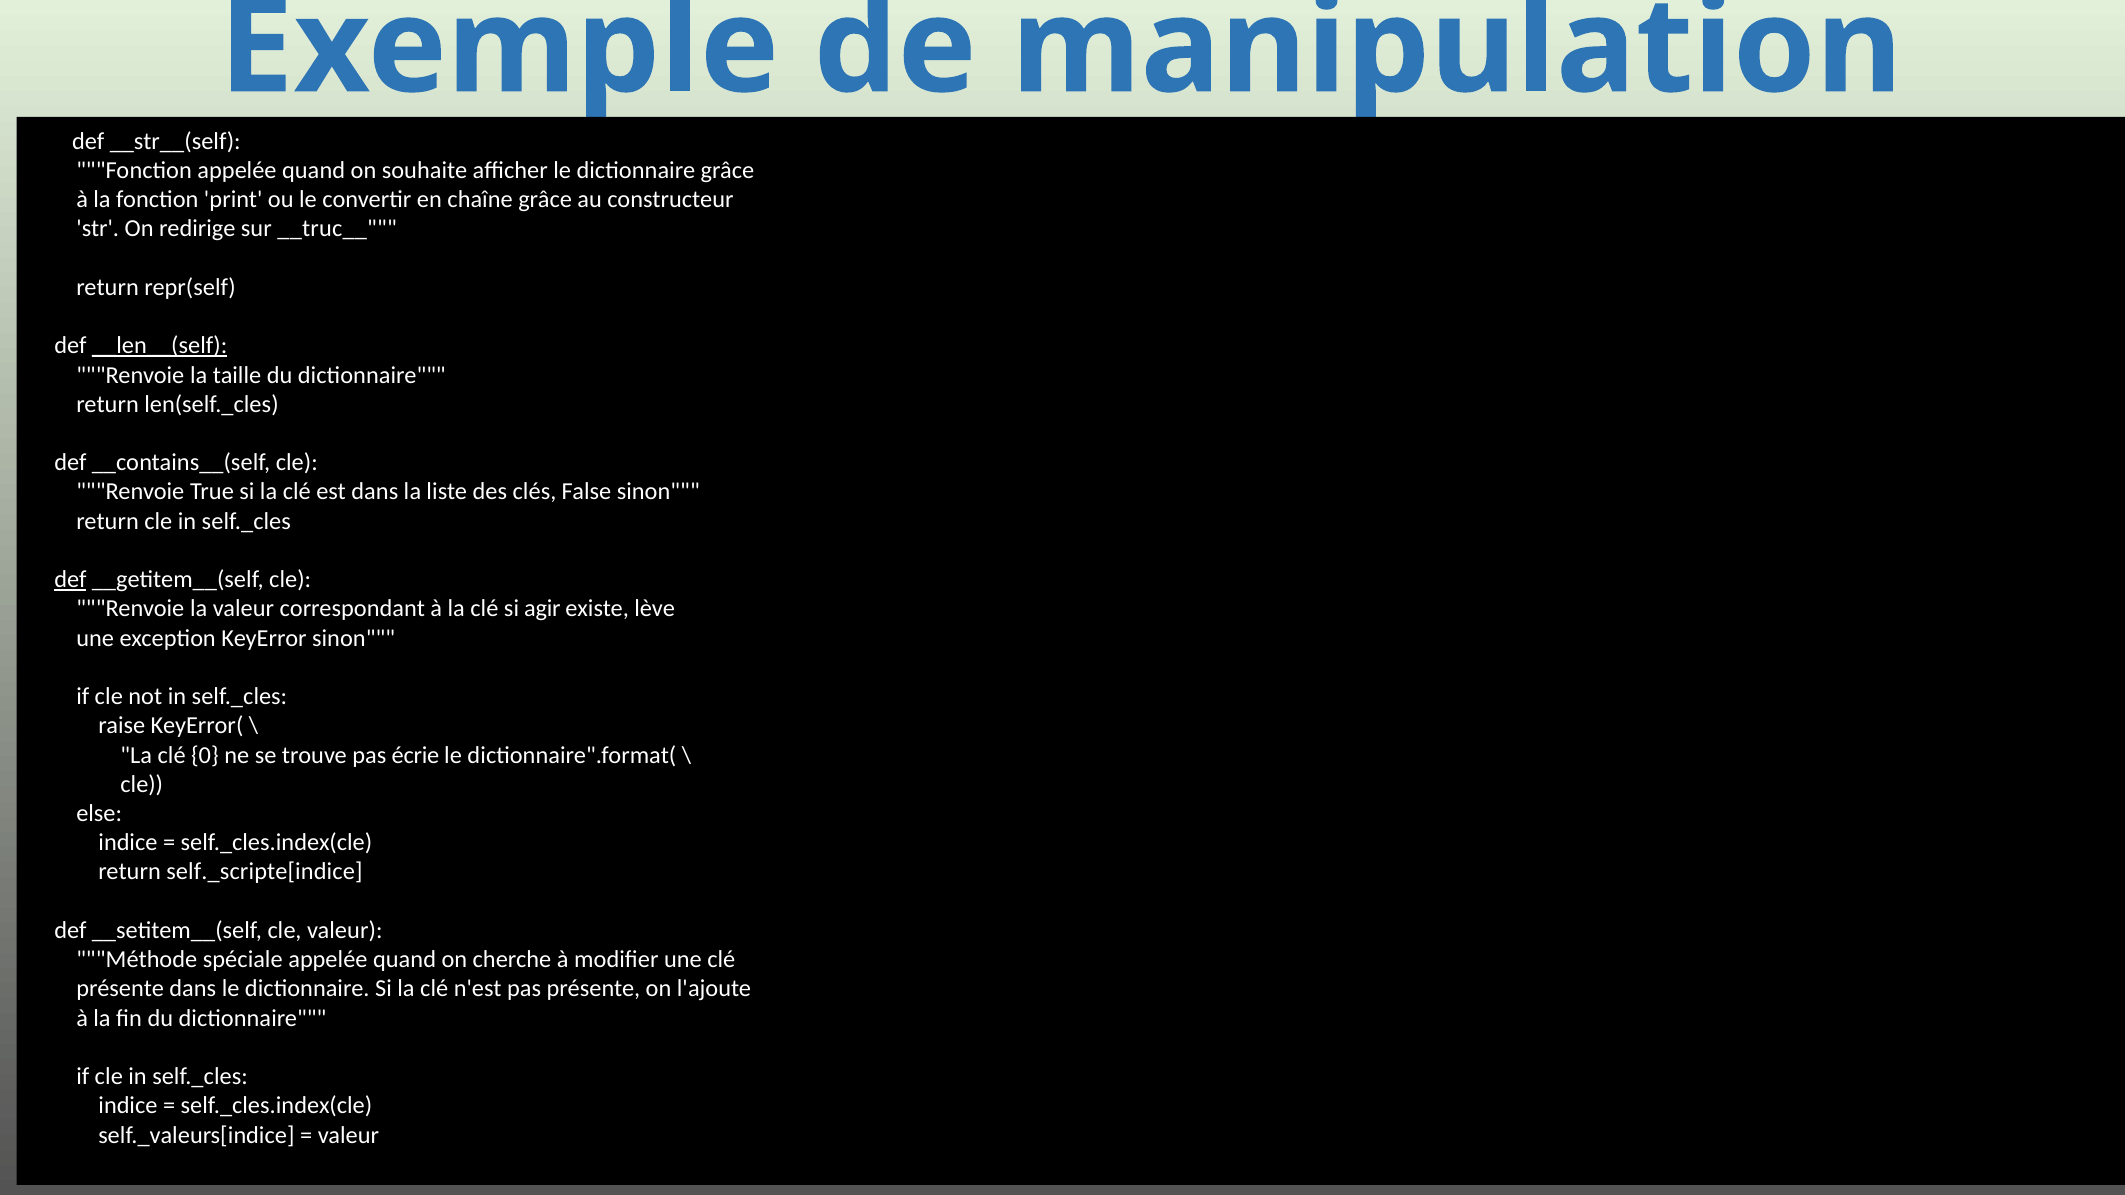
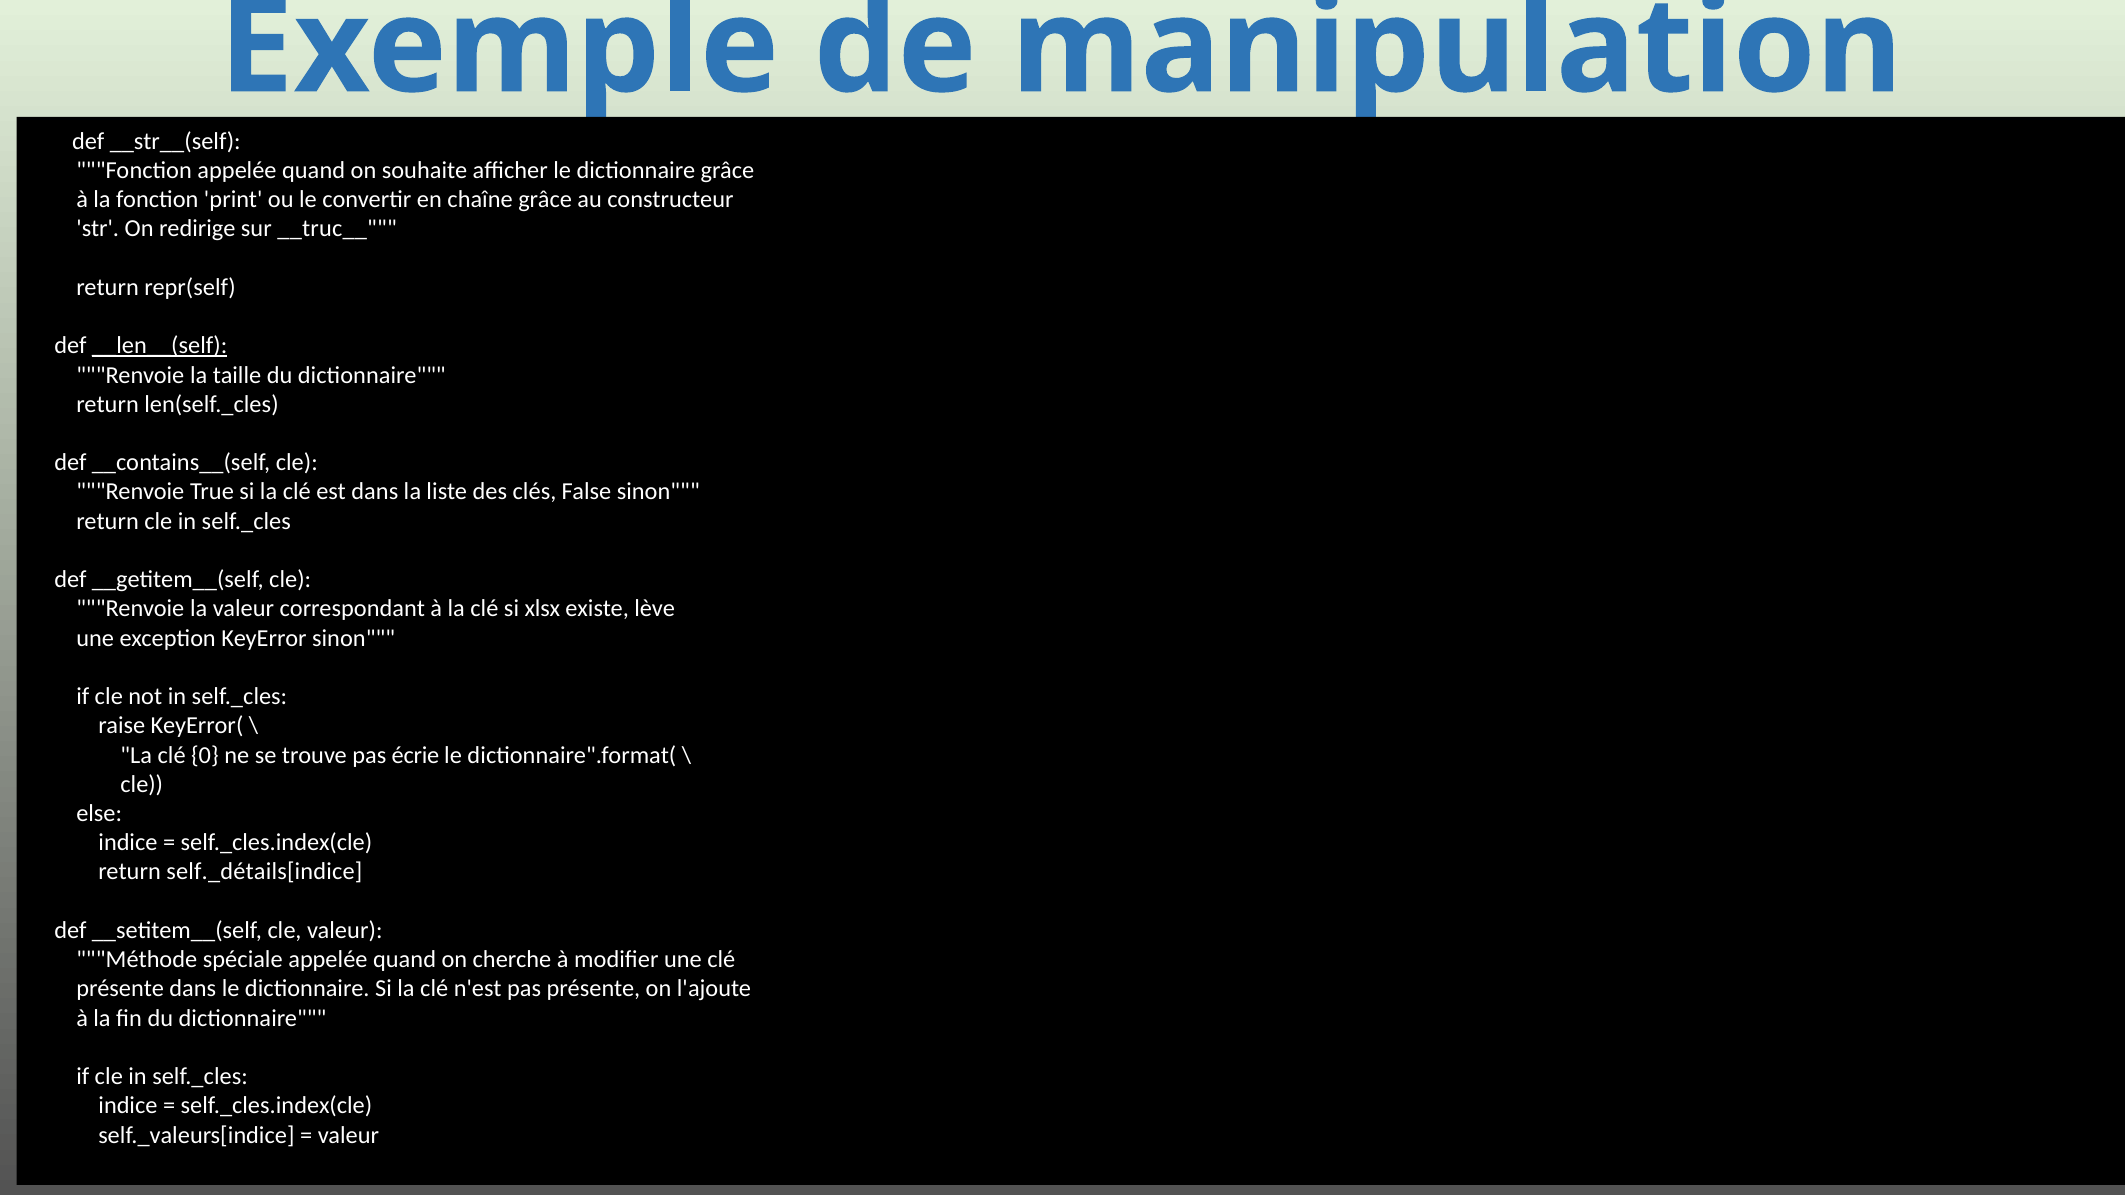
def underline: present -> none (70, 580)
agir: agir -> xlsx (542, 609)
self._scripte[indice: self._scripte[indice -> self._détails[indice (264, 872)
